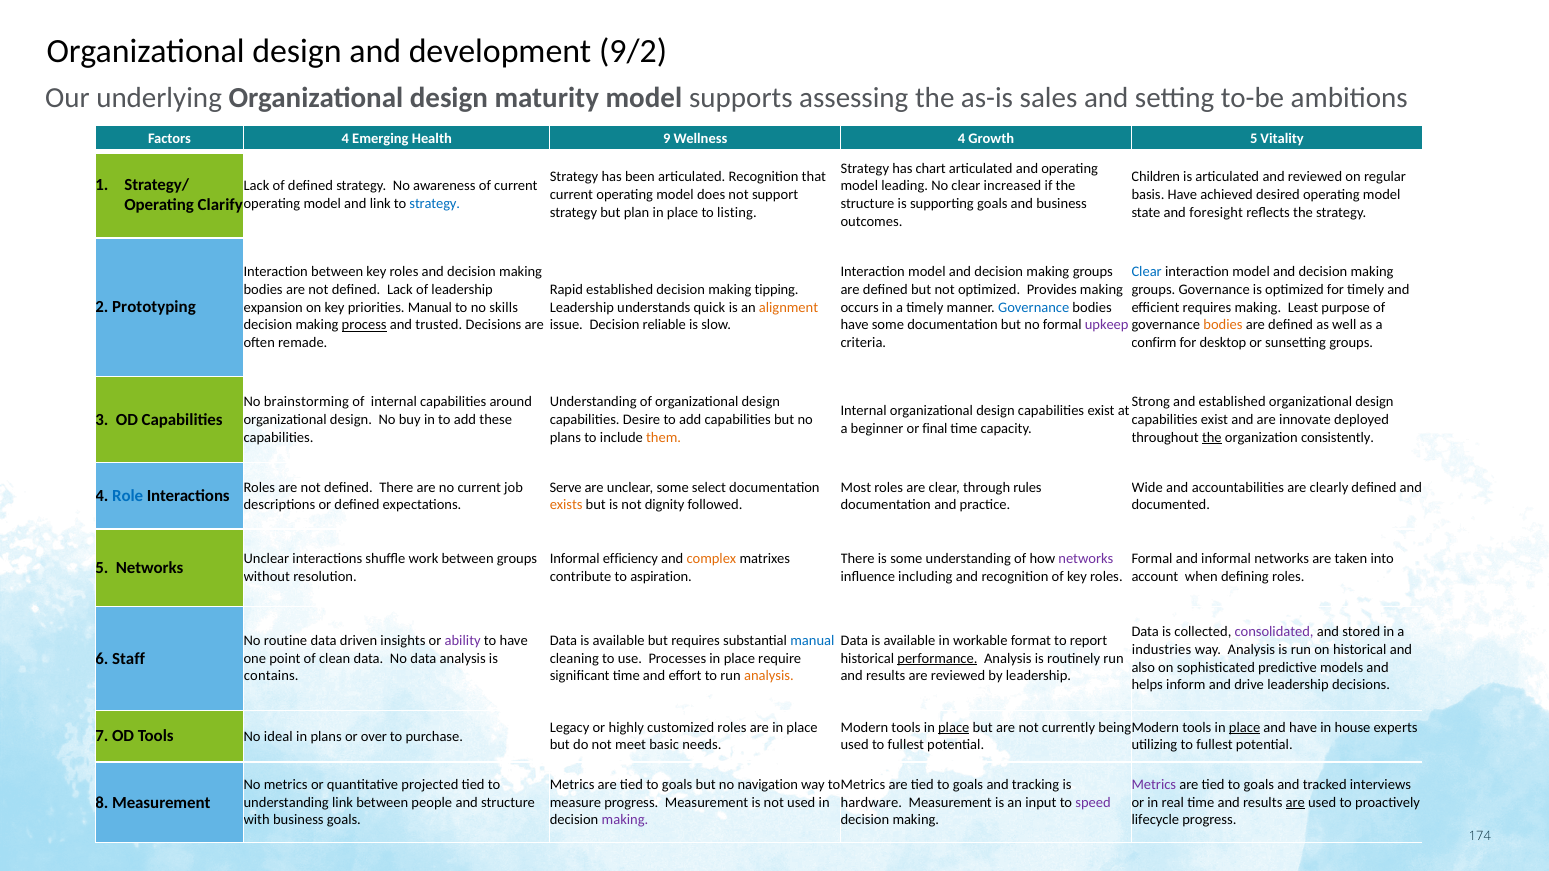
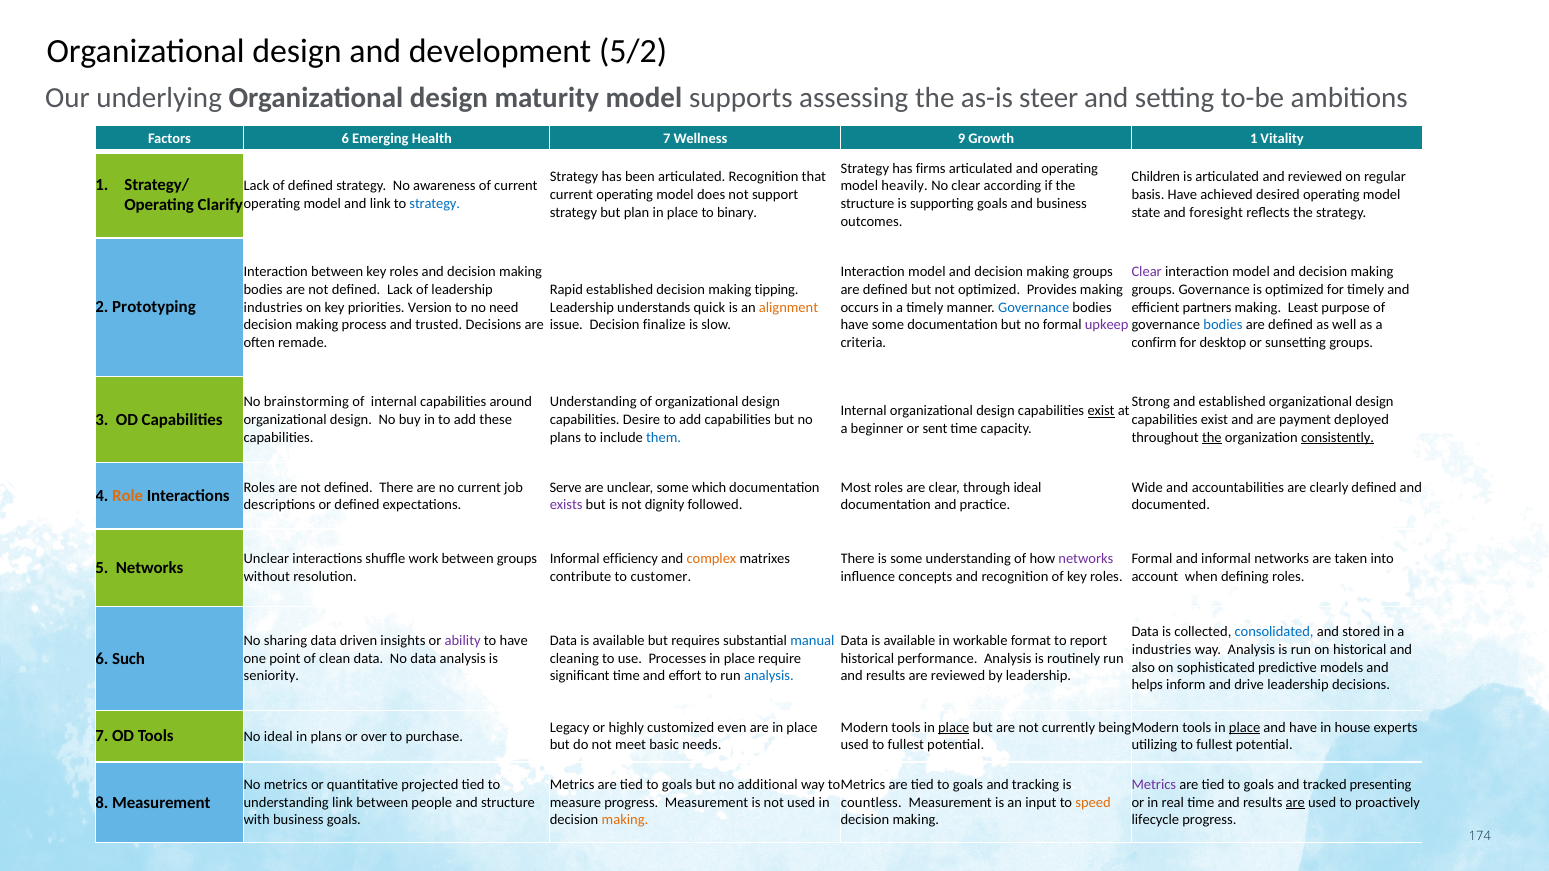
9/2: 9/2 -> 5/2 (633, 51)
sales: sales -> steer (1049, 98)
Factors 4: 4 -> 6 (345, 138)
Health 9: 9 -> 7 (667, 138)
Wellness 4: 4 -> 9 (962, 138)
Growth 5: 5 -> 1 (1254, 138)
chart: chart -> firms (931, 168)
leading: leading -> heavily (905, 186)
increased: increased -> according (1012, 186)
listing: listing -> binary (737, 213)
Clear colour: blue -> purple (1147, 272)
expansion: expansion -> industries (273, 307)
priorities Manual: Manual -> Version (430, 307)
skills: skills -> need (504, 307)
efficient requires: requires -> partners (1207, 307)
process underline: present -> none (364, 325)
reliable: reliable -> finalize (664, 325)
bodies colour: orange -> blue (1223, 325)
exist underline: none -> present (1101, 411)
innovate: innovate -> payment (1305, 420)
final: final -> sent (935, 429)
them colour: orange -> blue (664, 437)
consistently underline: none -> present (1338, 437)
select: select -> which (709, 487)
through rules: rules -> ideal (1027, 487)
Role colour: blue -> orange (128, 496)
exists colour: orange -> purple (566, 505)
aspiration: aspiration -> customer (661, 577)
including: including -> concepts (925, 577)
consolidated colour: purple -> blue (1274, 632)
routine: routine -> sharing (285, 641)
Staff: Staff -> Such (129, 659)
performance underline: present -> none (937, 659)
contains: contains -> seniority (271, 676)
analysis colour: orange -> blue (769, 676)
customized roles: roles -> even (732, 728)
navigation: navigation -> additional (768, 785)
interviews: interviews -> presenting (1381, 785)
hardware: hardware -> countless (871, 803)
speed colour: purple -> orange (1093, 803)
making colour: purple -> orange (625, 820)
